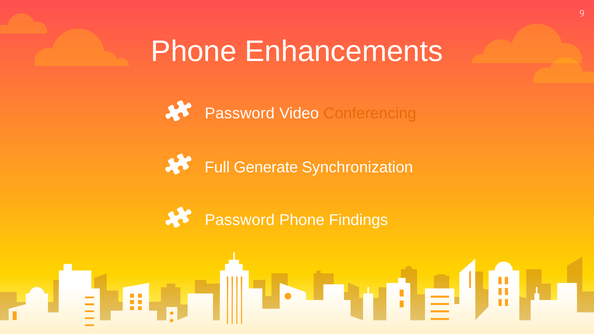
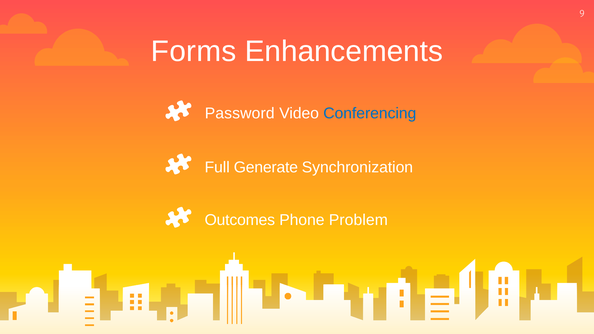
Phone: Phone -> Forms (194, 51)
Conferencing colour: orange -> blue (370, 114)
Password: Password -> Outcomes (240, 220)
Findings: Findings -> Problem (358, 220)
